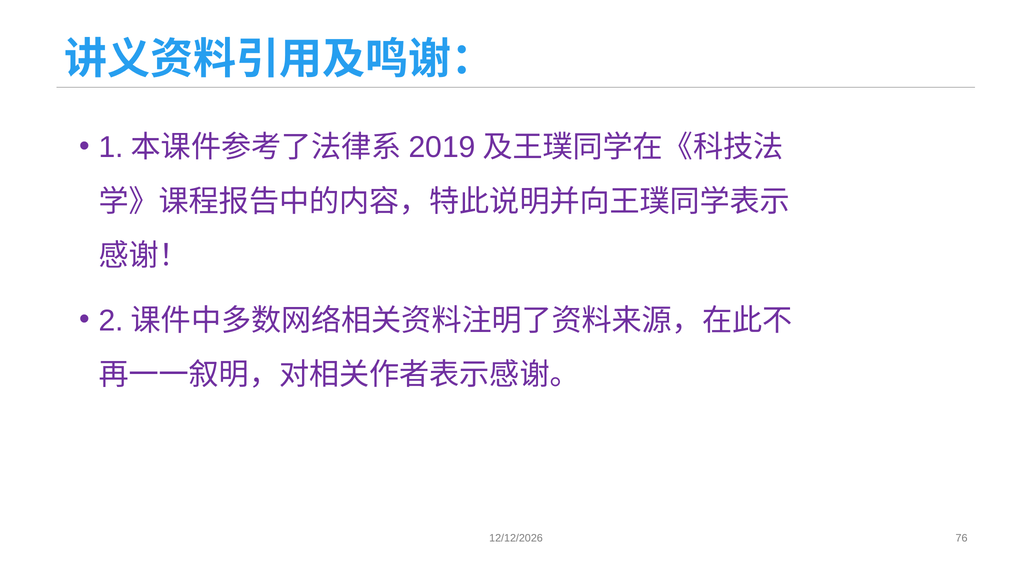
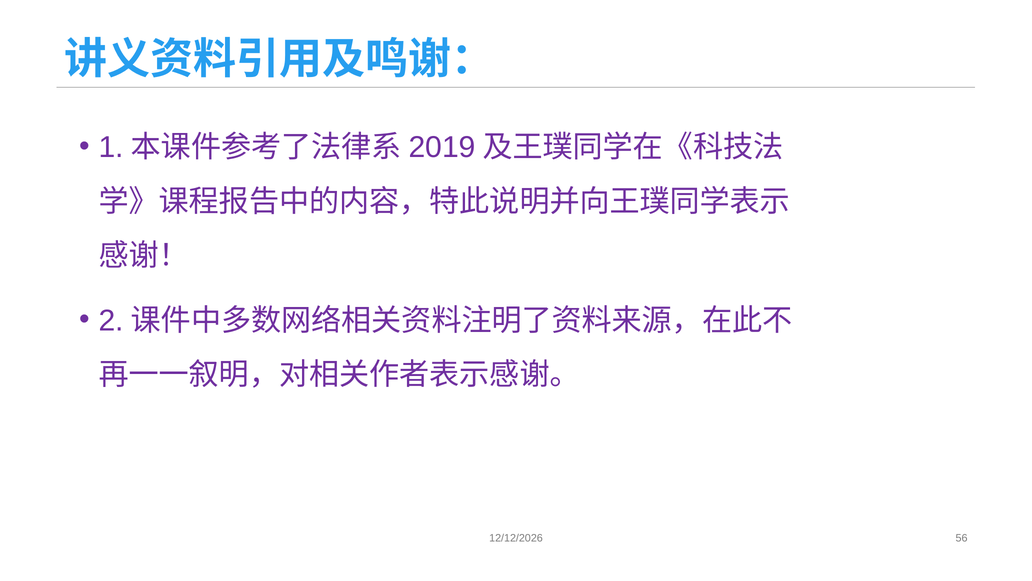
76: 76 -> 56 (962, 538)
